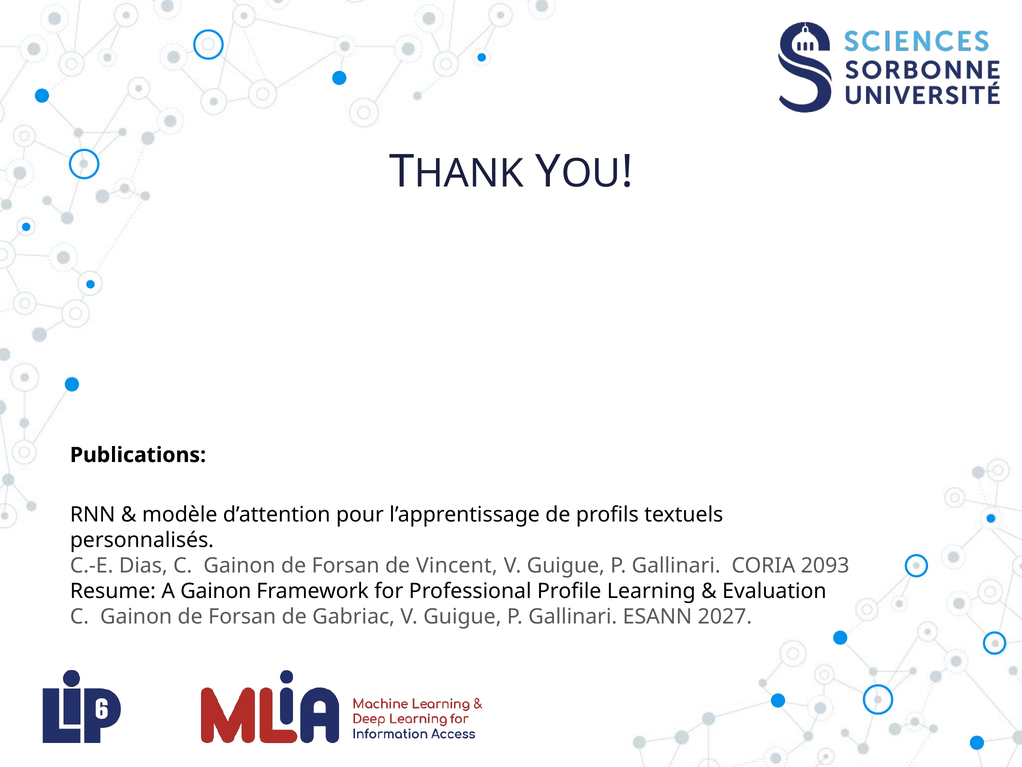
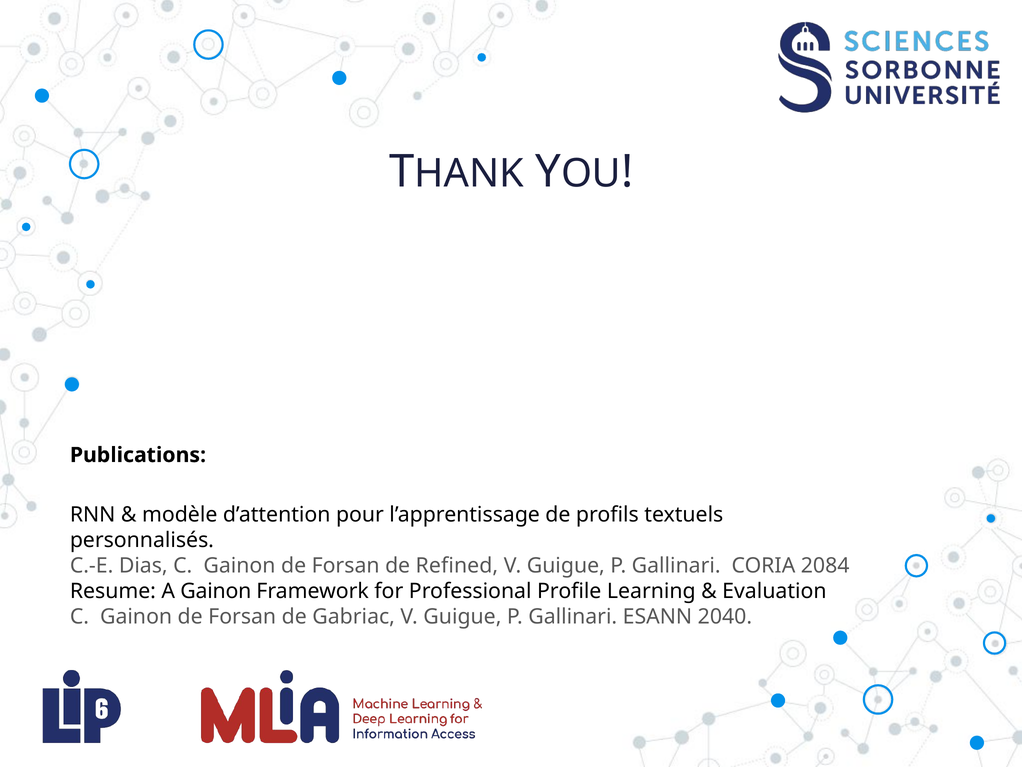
Vincent: Vincent -> Refined (457, 565)
2093: 2093 -> 2084 (825, 565)
2027: 2027 -> 2040 (725, 617)
